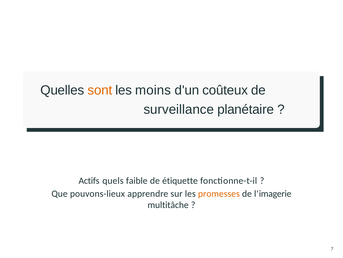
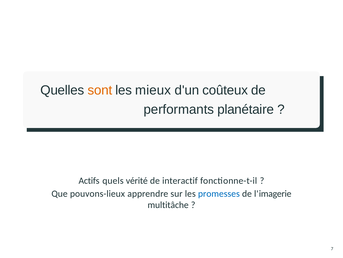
moins: moins -> mieux (153, 90)
surveillance: surveillance -> performants (179, 109)
faible: faible -> vérité (137, 180)
étiquette: étiquette -> interactif (180, 180)
promesses colour: orange -> blue (219, 193)
